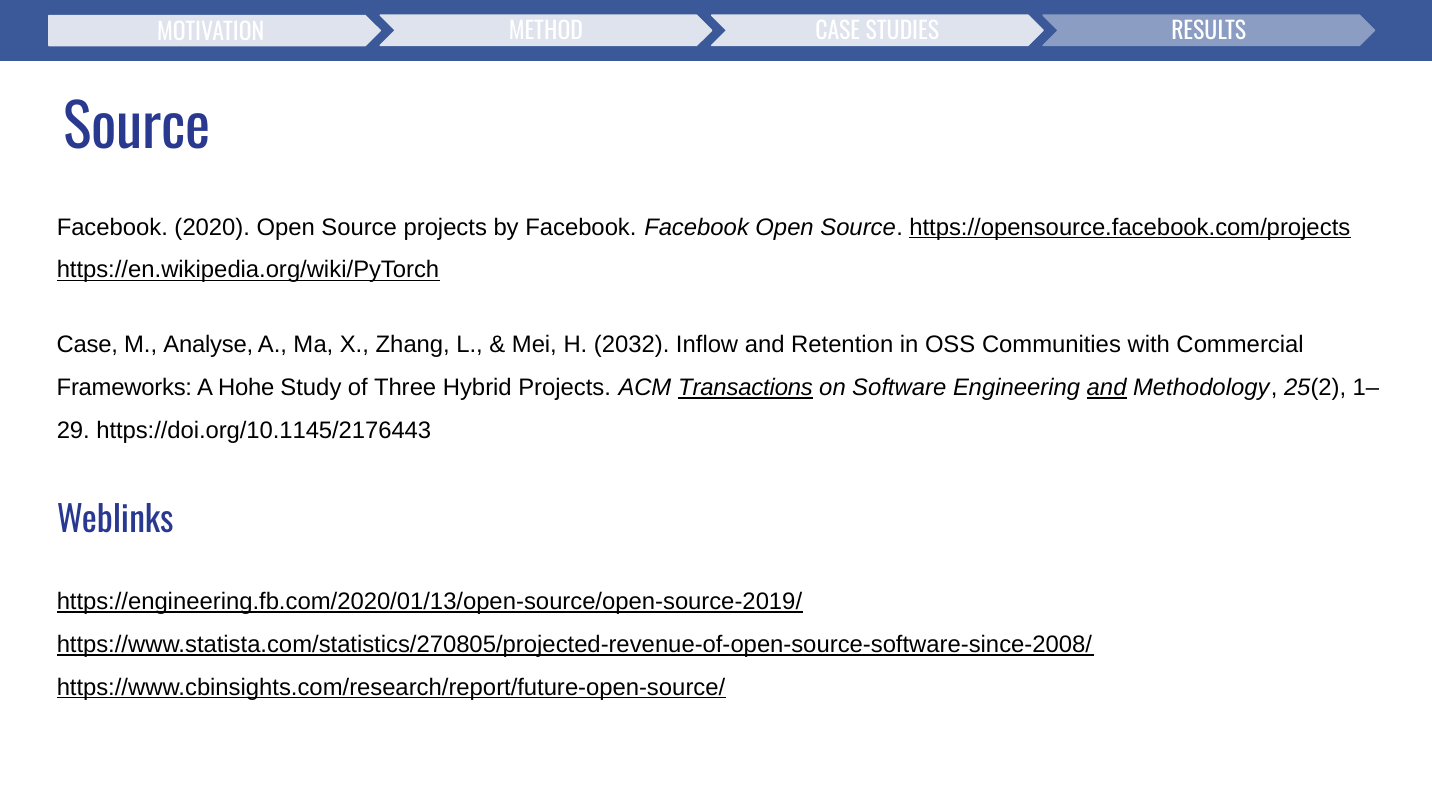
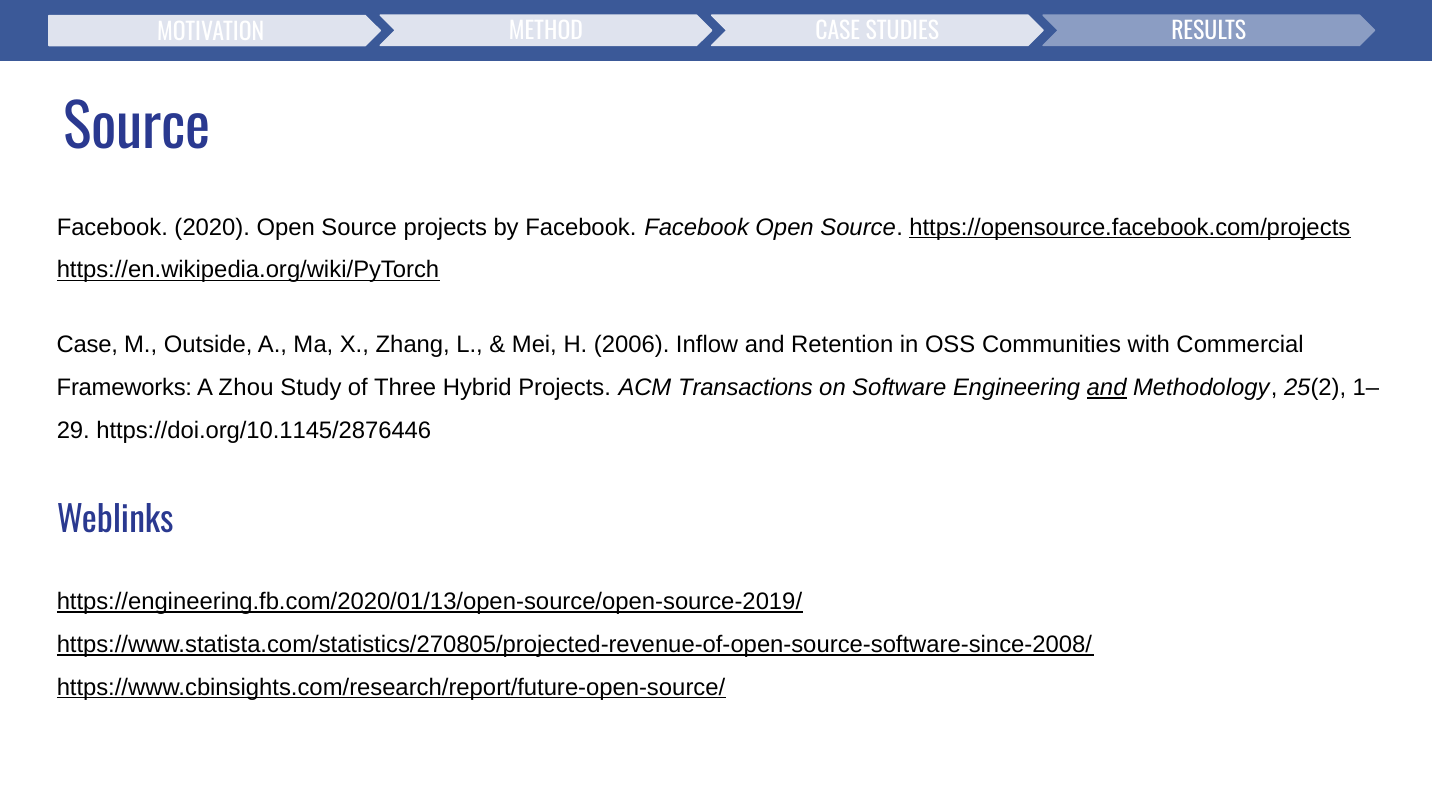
Analyse: Analyse -> Outside (208, 345)
2032: 2032 -> 2006 (632, 345)
Hohe: Hohe -> Zhou (246, 388)
Transactions underline: present -> none (746, 388)
https://doi.org/10.1145/2176443: https://doi.org/10.1145/2176443 -> https://doi.org/10.1145/2876446 (264, 431)
